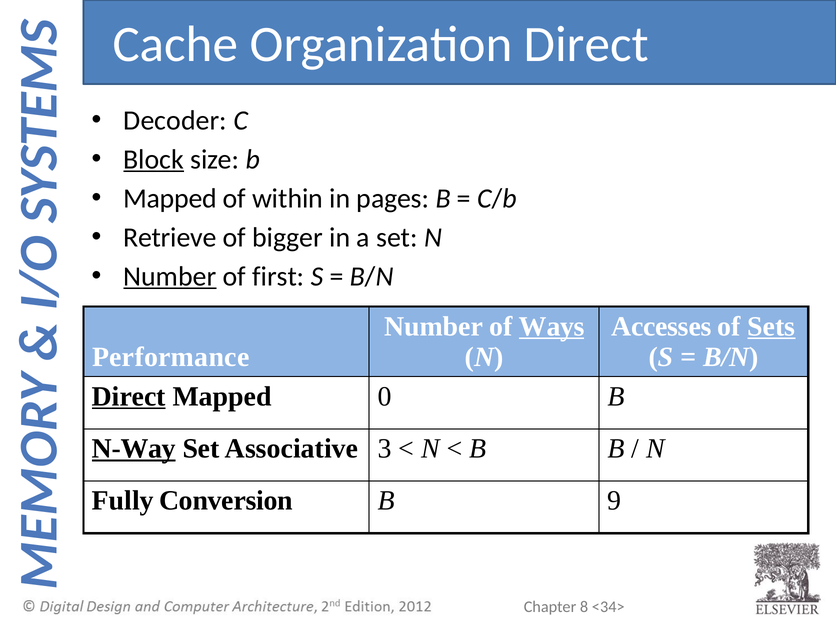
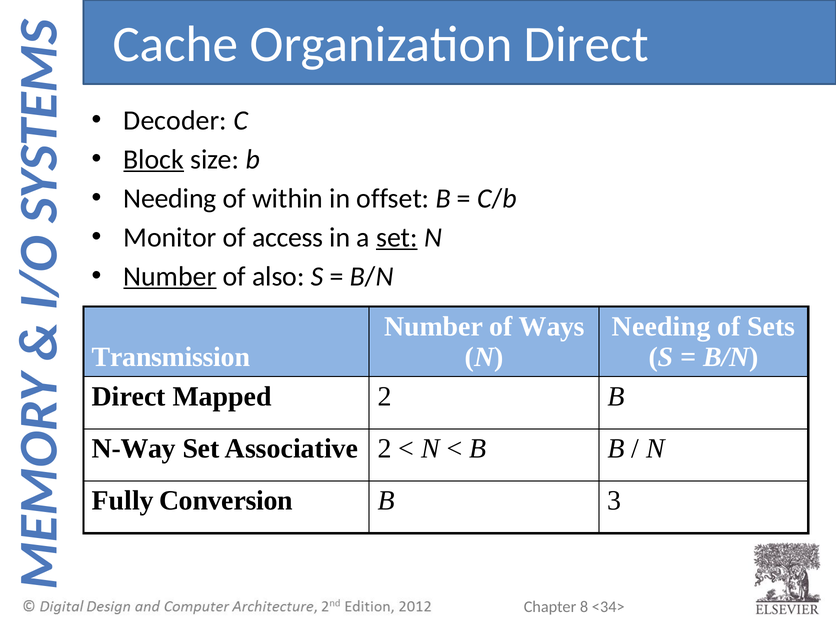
Mapped: Mapped -> Needing (170, 198)
pages: pages -> offset (393, 198)
Retrieve: Retrieve -> Monitor (170, 237)
bigger: bigger -> access (288, 237)
set underline: none -> present (397, 237)
first: first -> also (278, 276)
Ways underline: present -> none (552, 326)
Accesses: Accesses -> Needing (661, 326)
Sets underline: present -> none (771, 326)
Performance: Performance -> Transmission (171, 357)
Direct underline: present -> none (129, 396)
Mapped 0: 0 -> 2 (385, 396)
N-Way underline: present -> none (134, 449)
Associative 3: 3 -> 2 (385, 449)
9: 9 -> 3 (614, 501)
